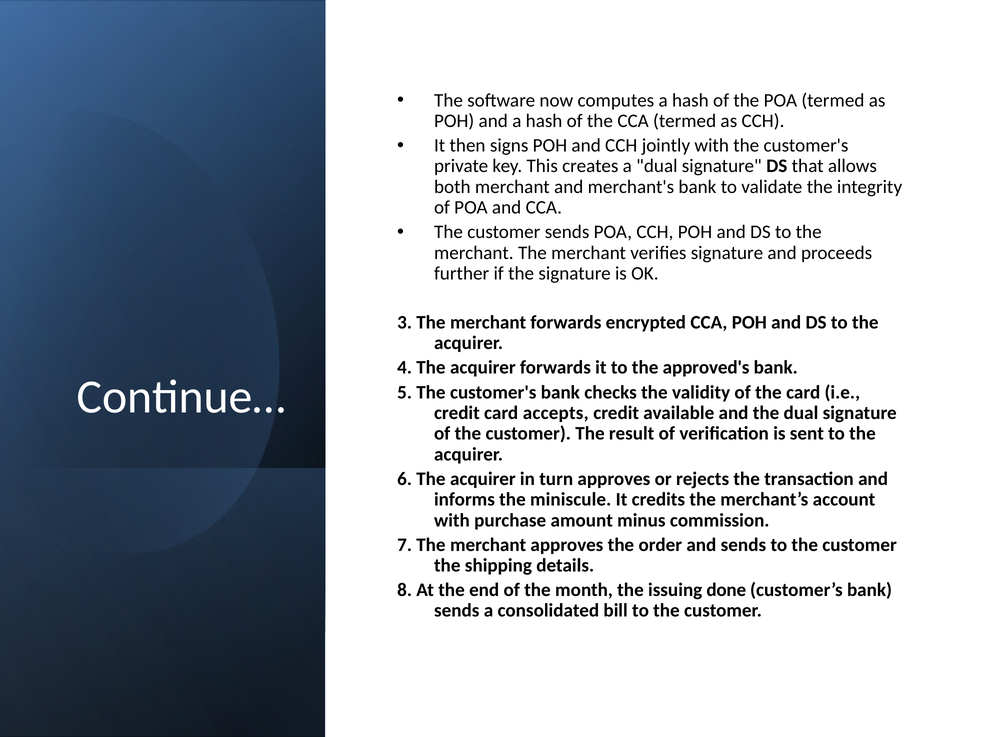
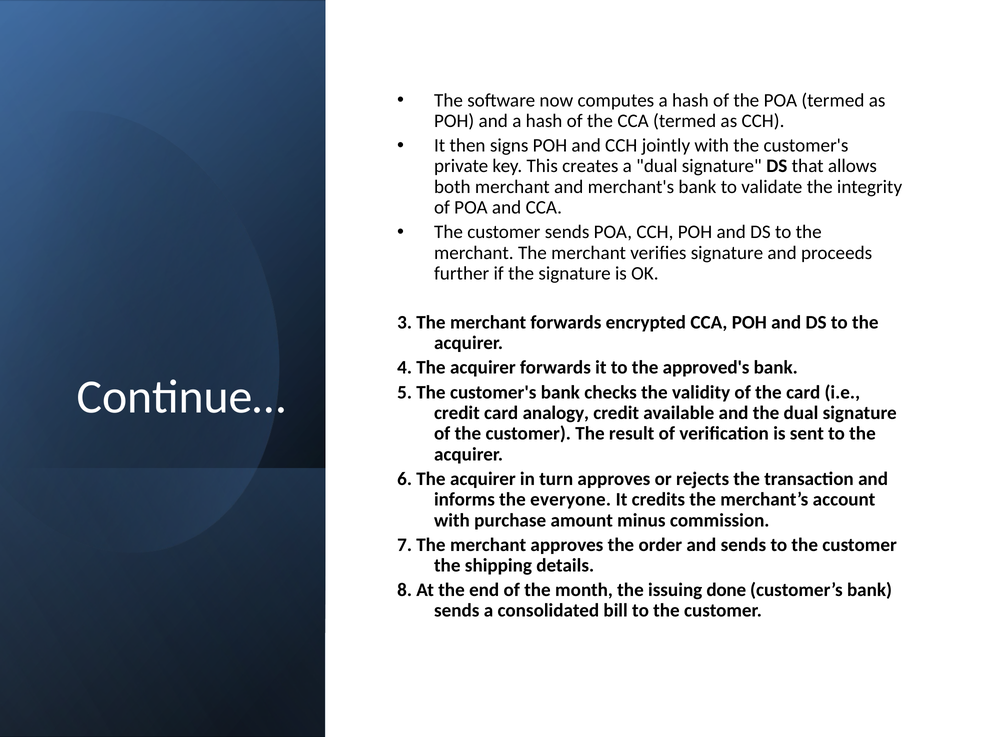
accepts: accepts -> analogy (556, 413)
miniscule: miniscule -> everyone (571, 499)
